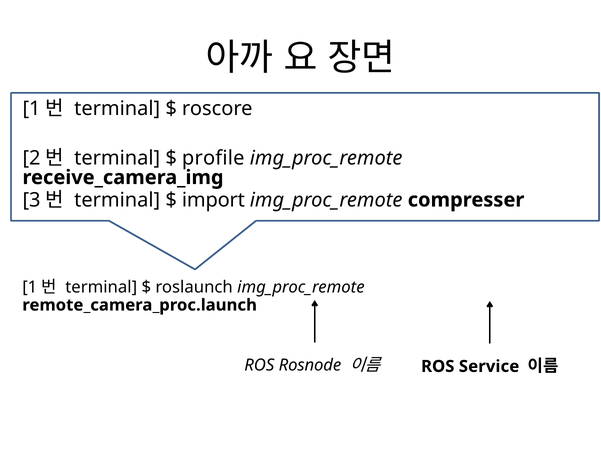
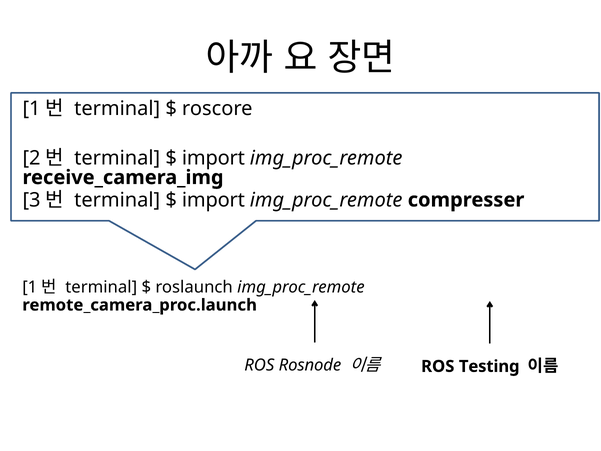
profile: profile -> import (213, 158)
Service: Service -> Testing (489, 366)
